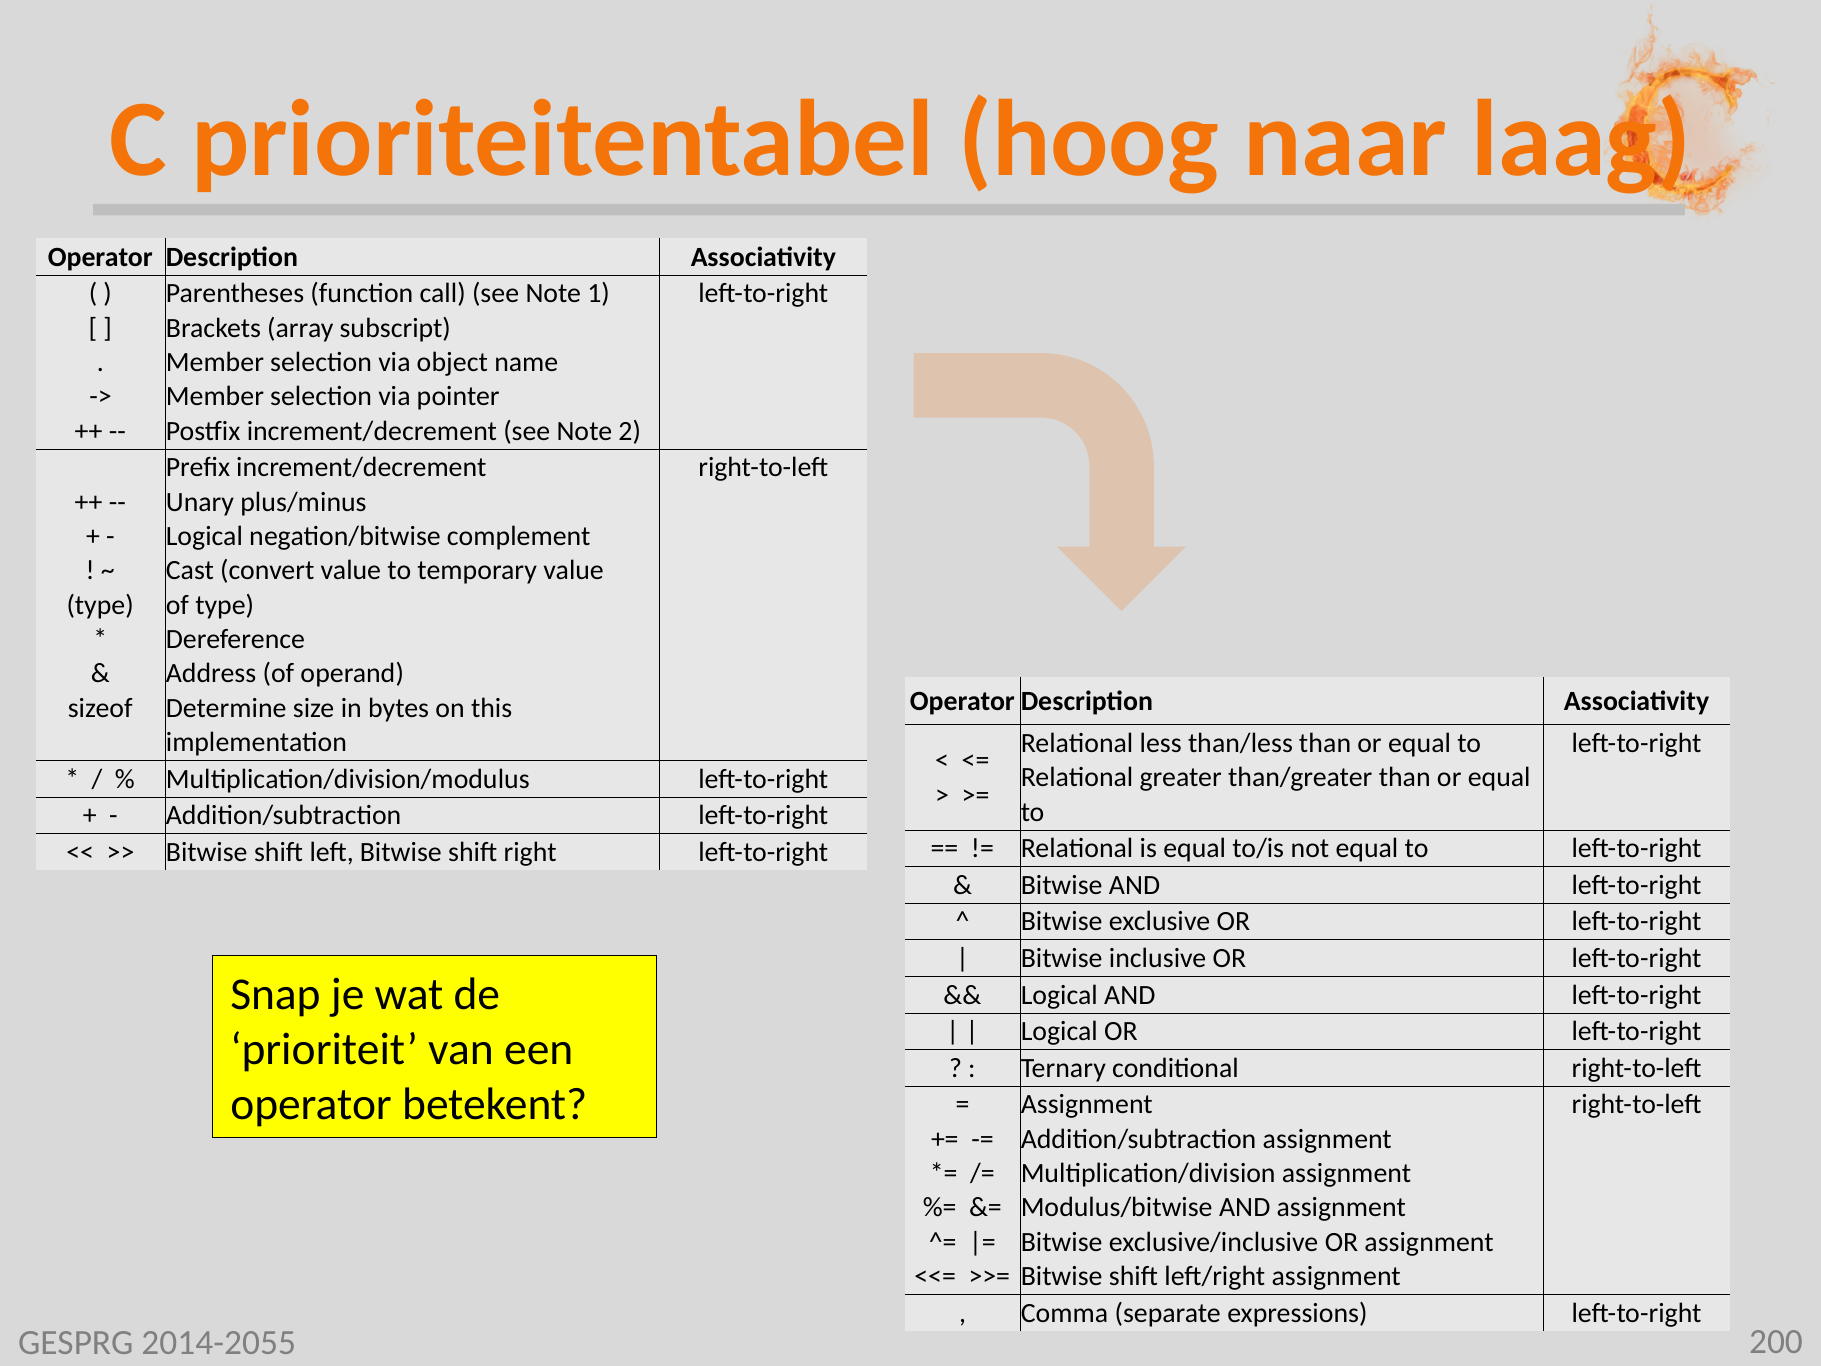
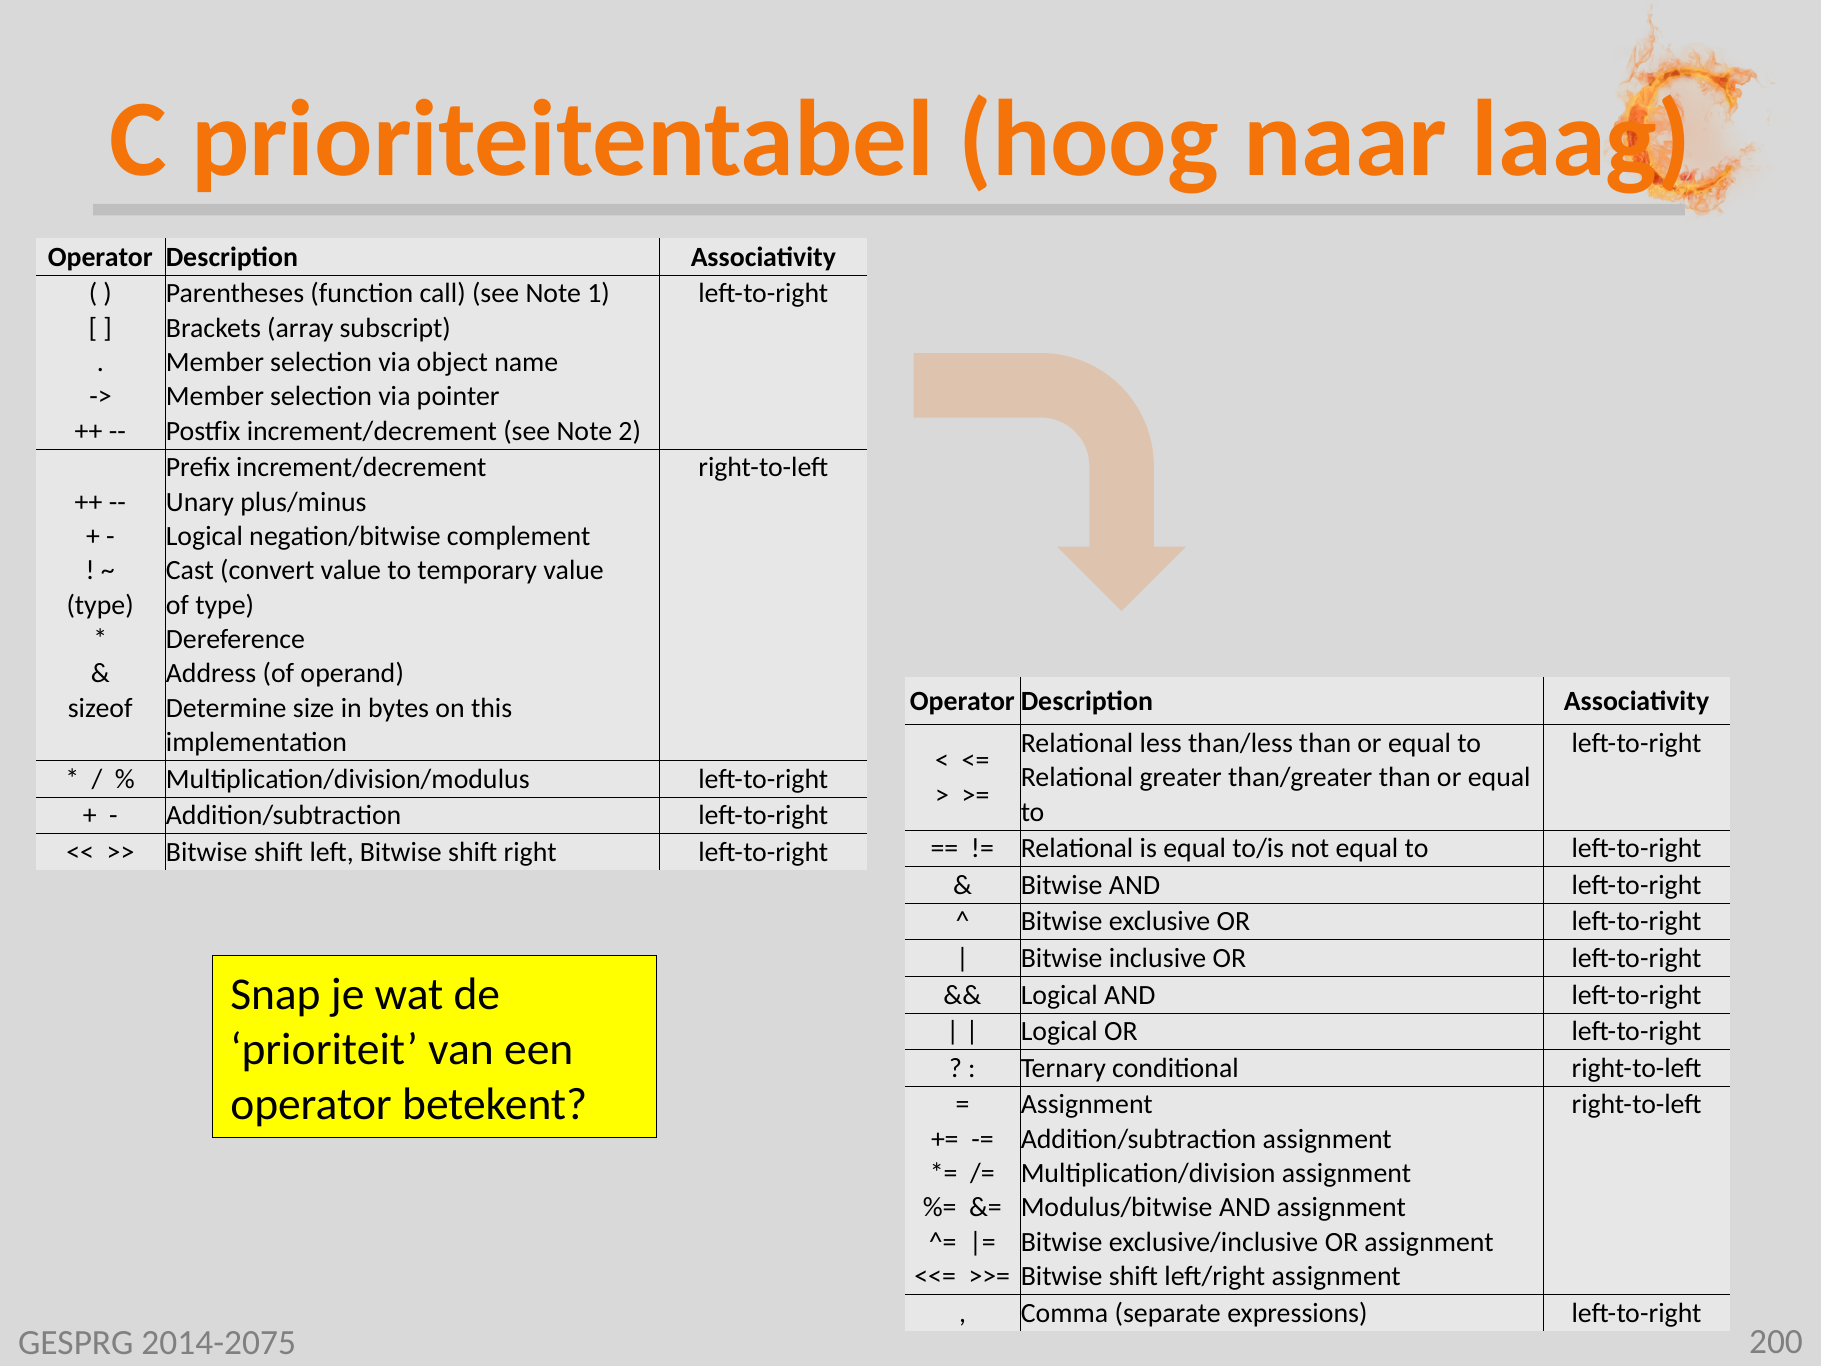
2014-2055: 2014-2055 -> 2014-2075 (219, 1342)
